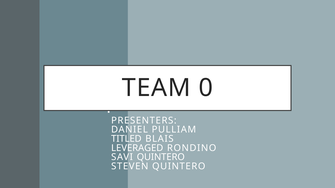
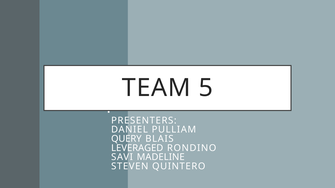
0: 0 -> 5 (206, 88)
TITLED: TITLED -> QUERY (126, 139)
SAVI QUINTERO: QUINTERO -> MADELINE (161, 157)
